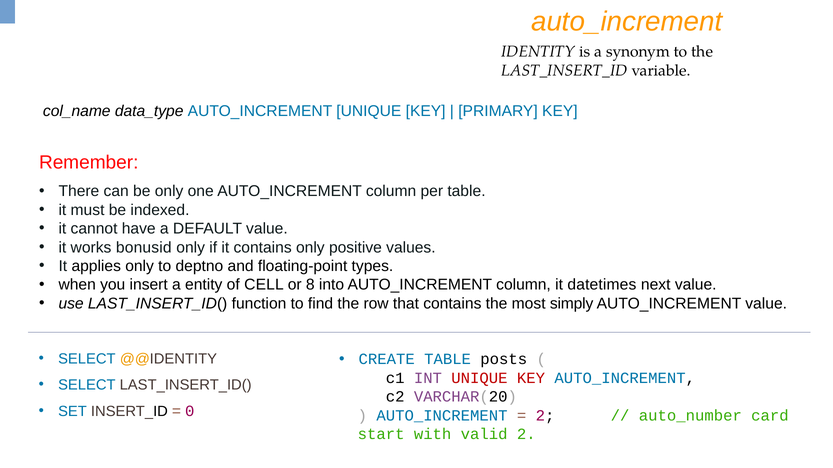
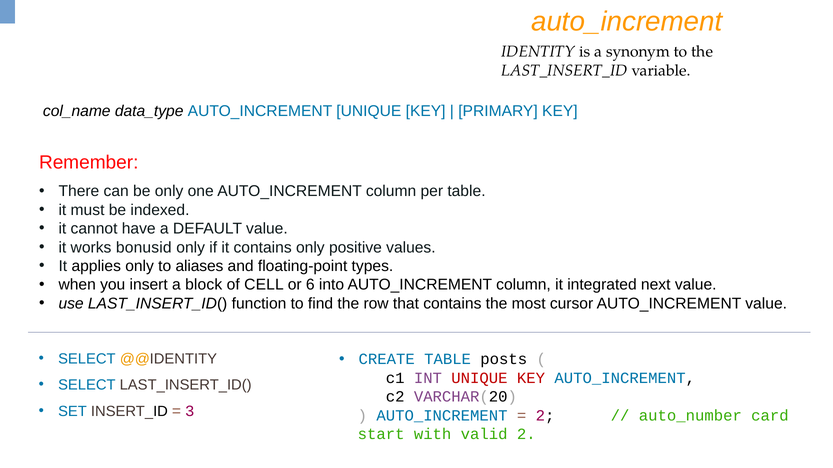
deptno: deptno -> aliases (199, 266)
entity: entity -> block (204, 285)
8: 8 -> 6 (310, 285)
datetimes: datetimes -> integrated (602, 285)
simply: simply -> cursor (572, 304)
0: 0 -> 3 (190, 412)
